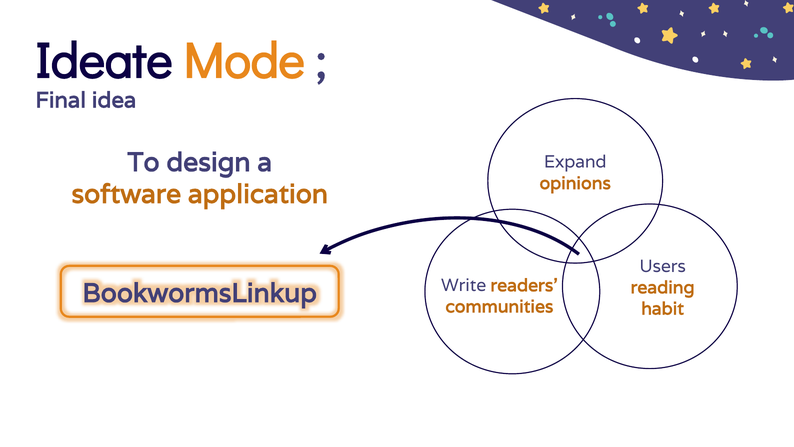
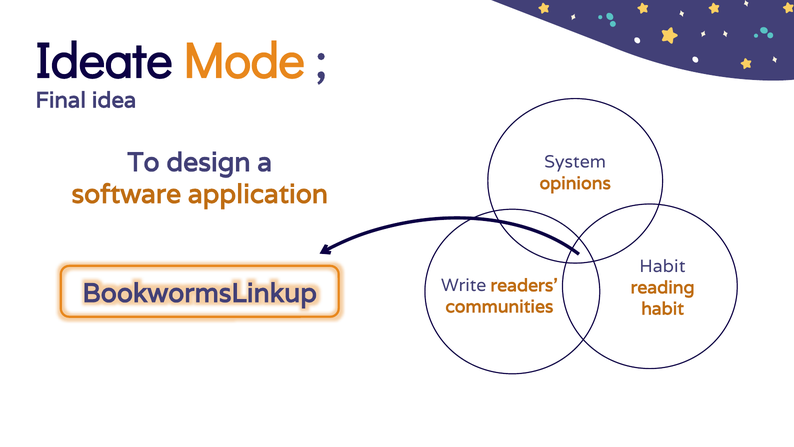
Expand: Expand -> System (575, 162)
Users: Users -> Habit (662, 266)
